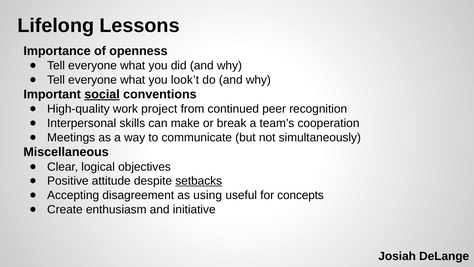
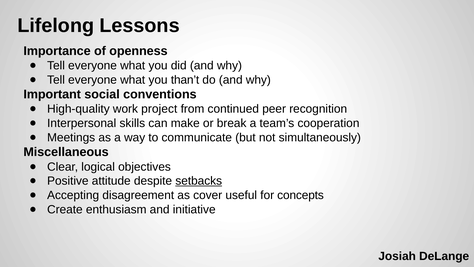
look’t: look’t -> than’t (185, 80)
social underline: present -> none (102, 94)
using: using -> cover (208, 195)
